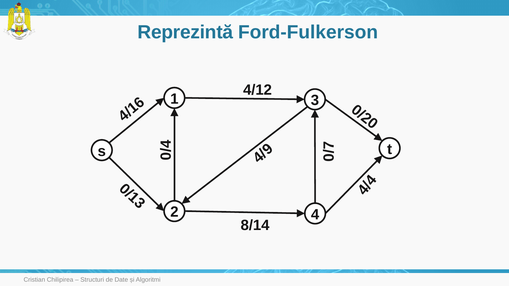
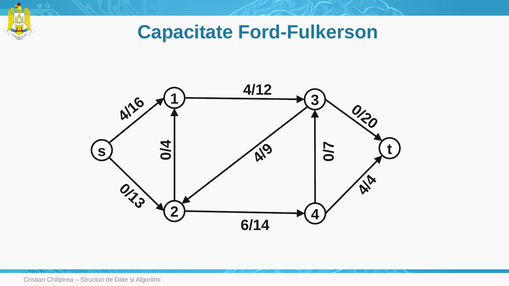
Reprezintă: Reprezintă -> Capacitate (185, 32)
8/14: 8/14 -> 6/14 (255, 225)
